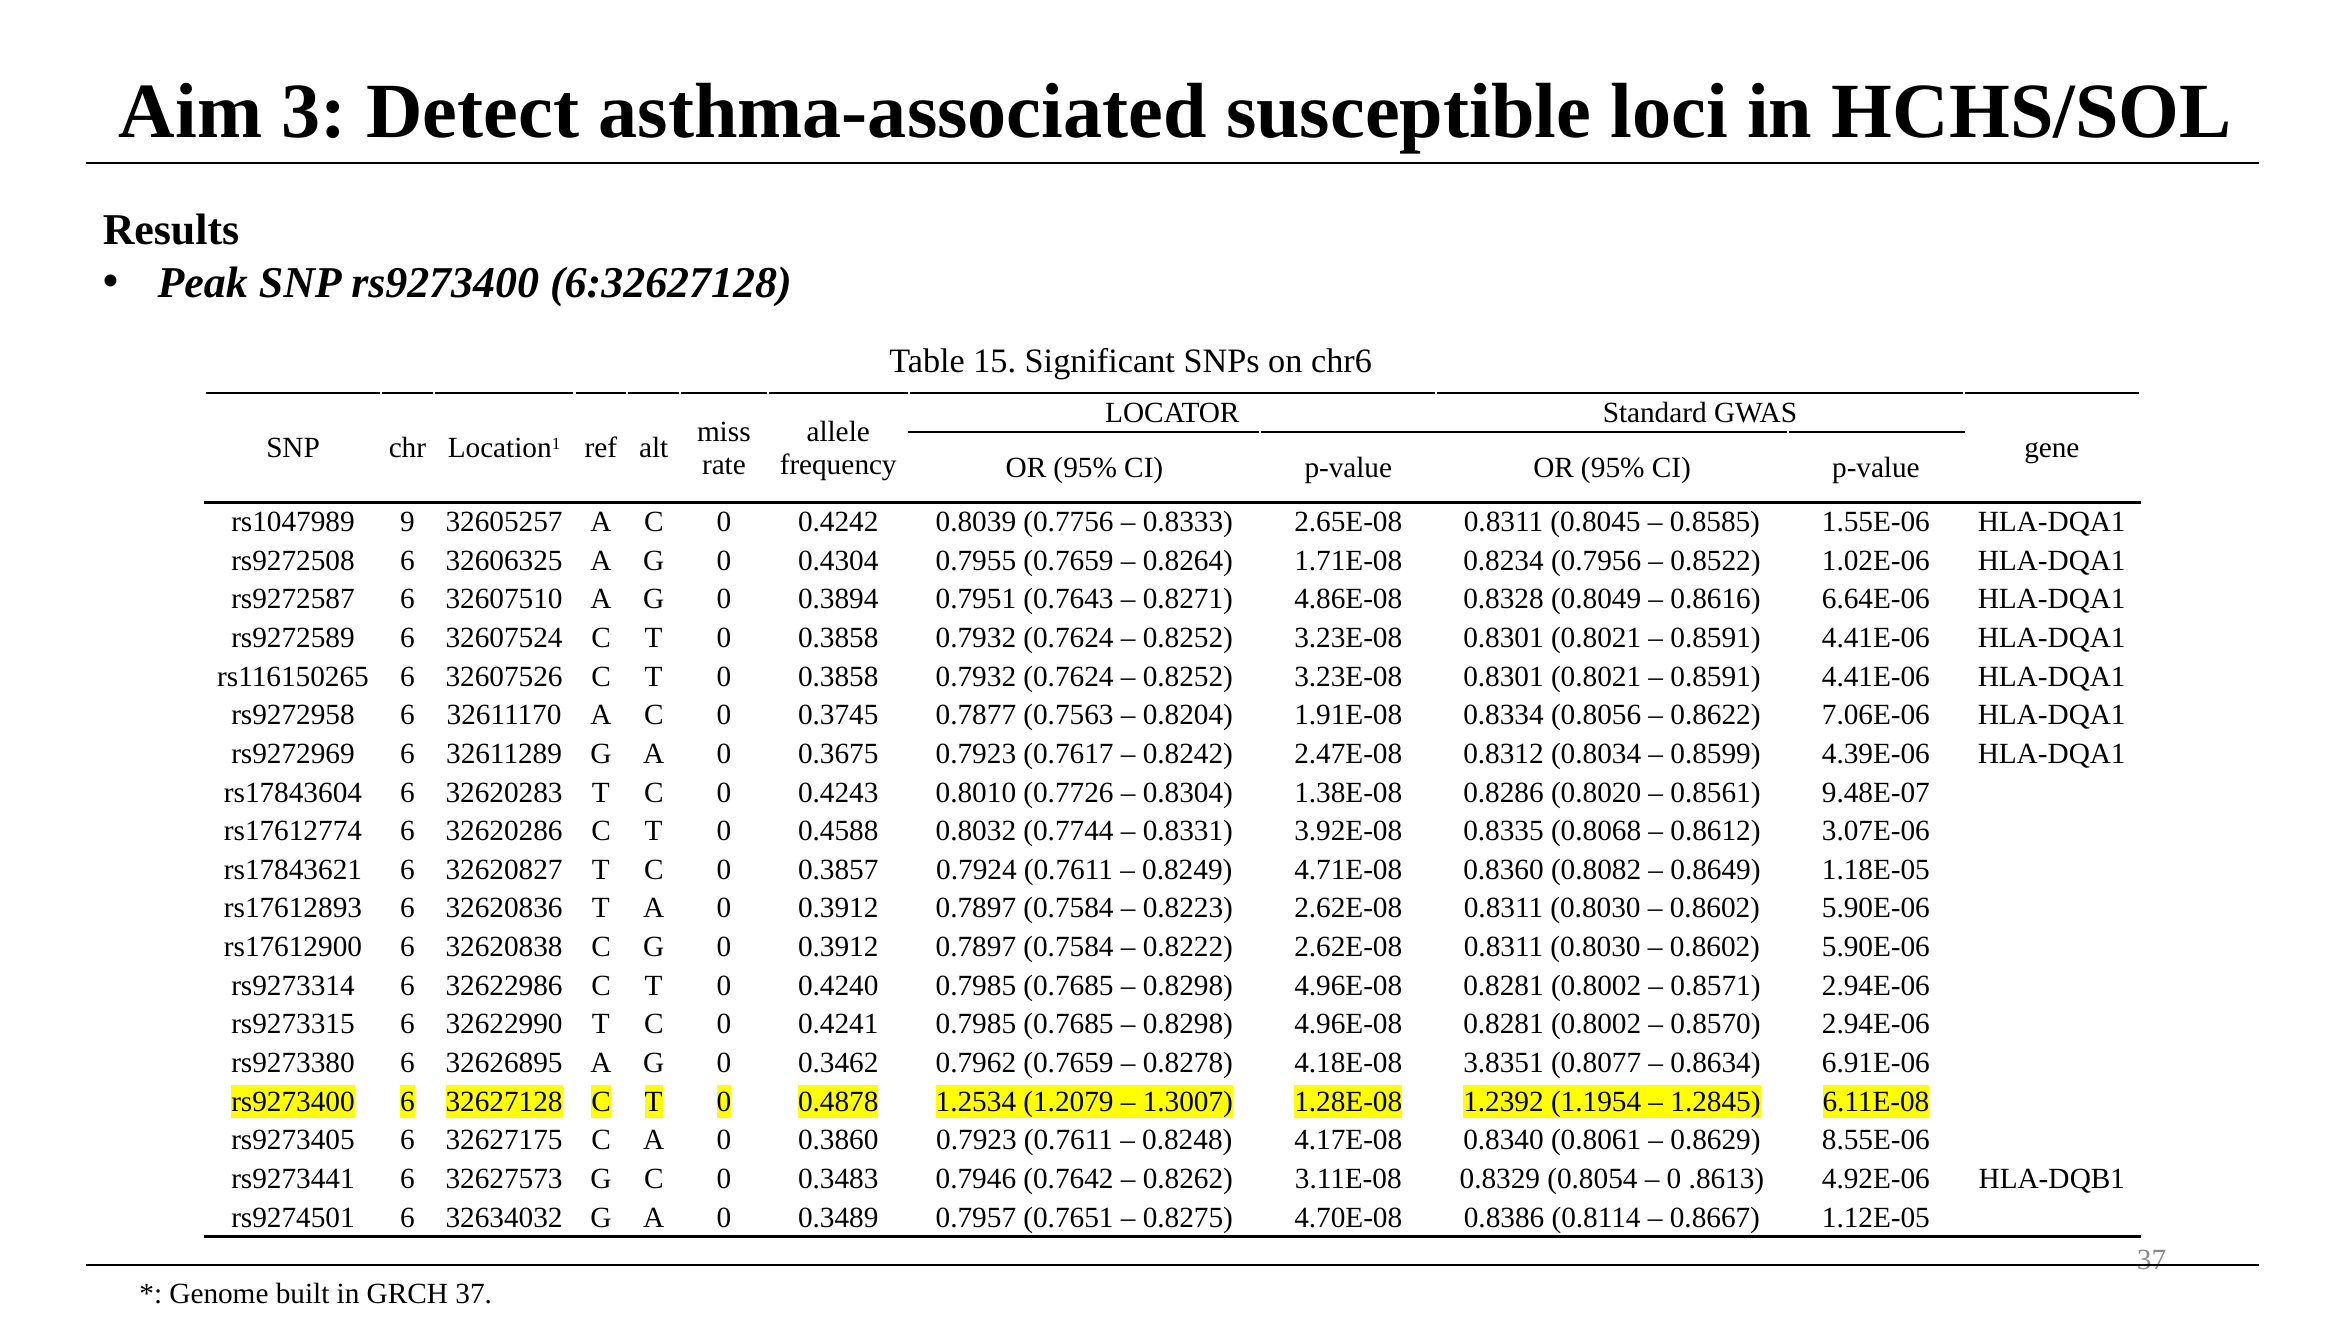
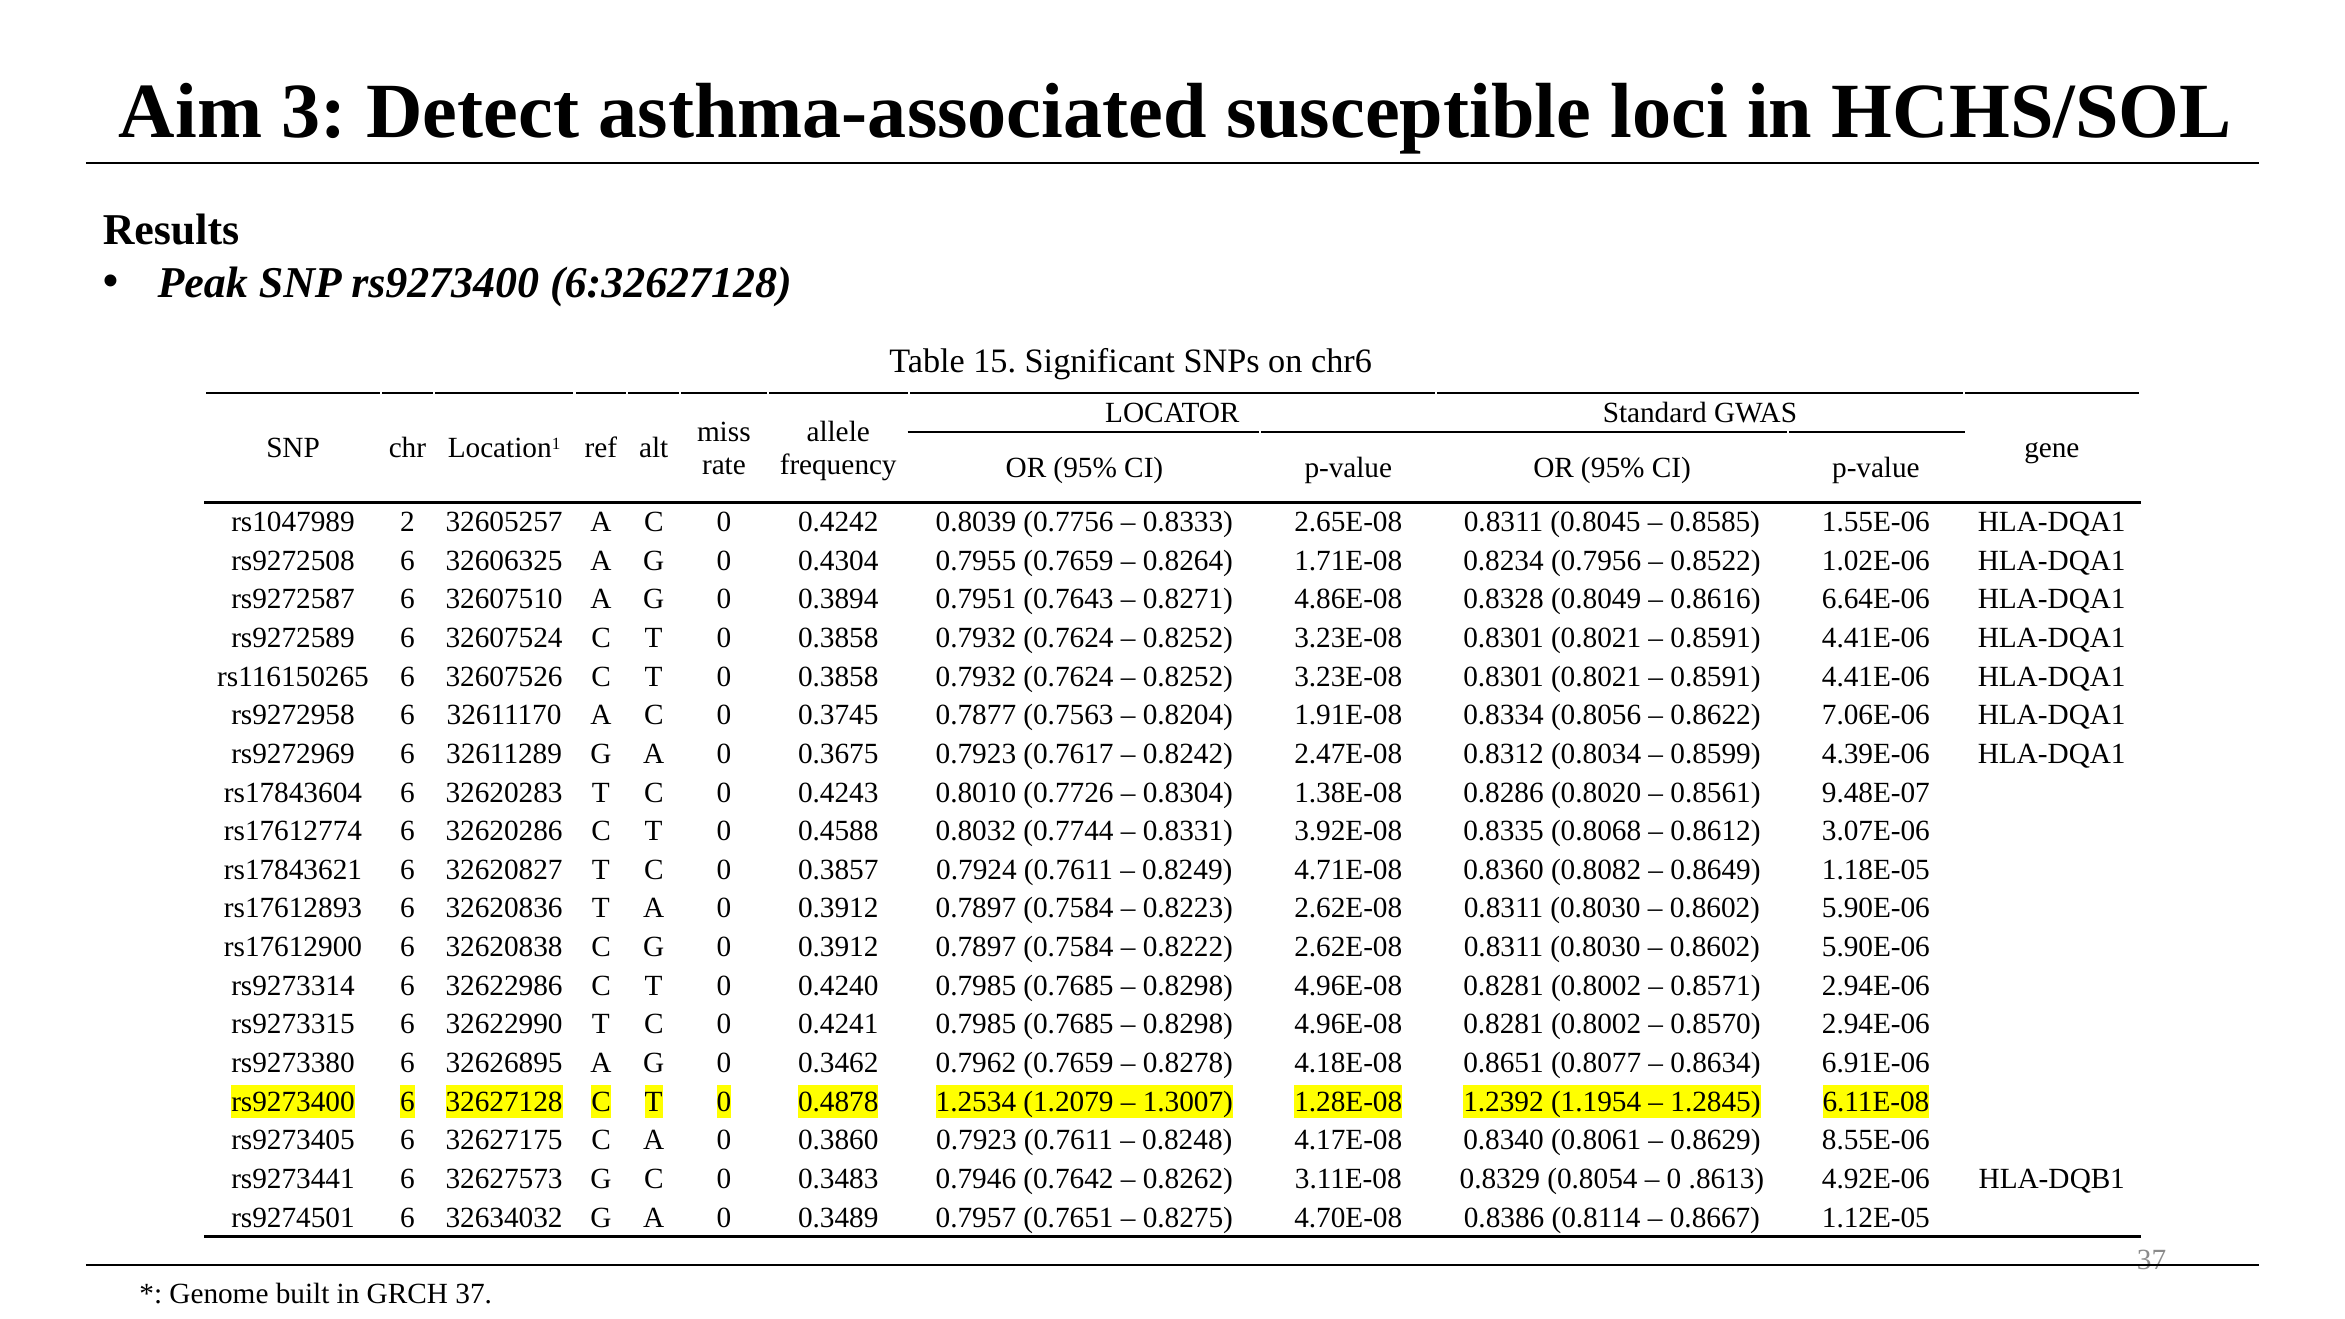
9: 9 -> 2 (407, 522)
3.8351: 3.8351 -> 0.8651 (1504, 1063)
